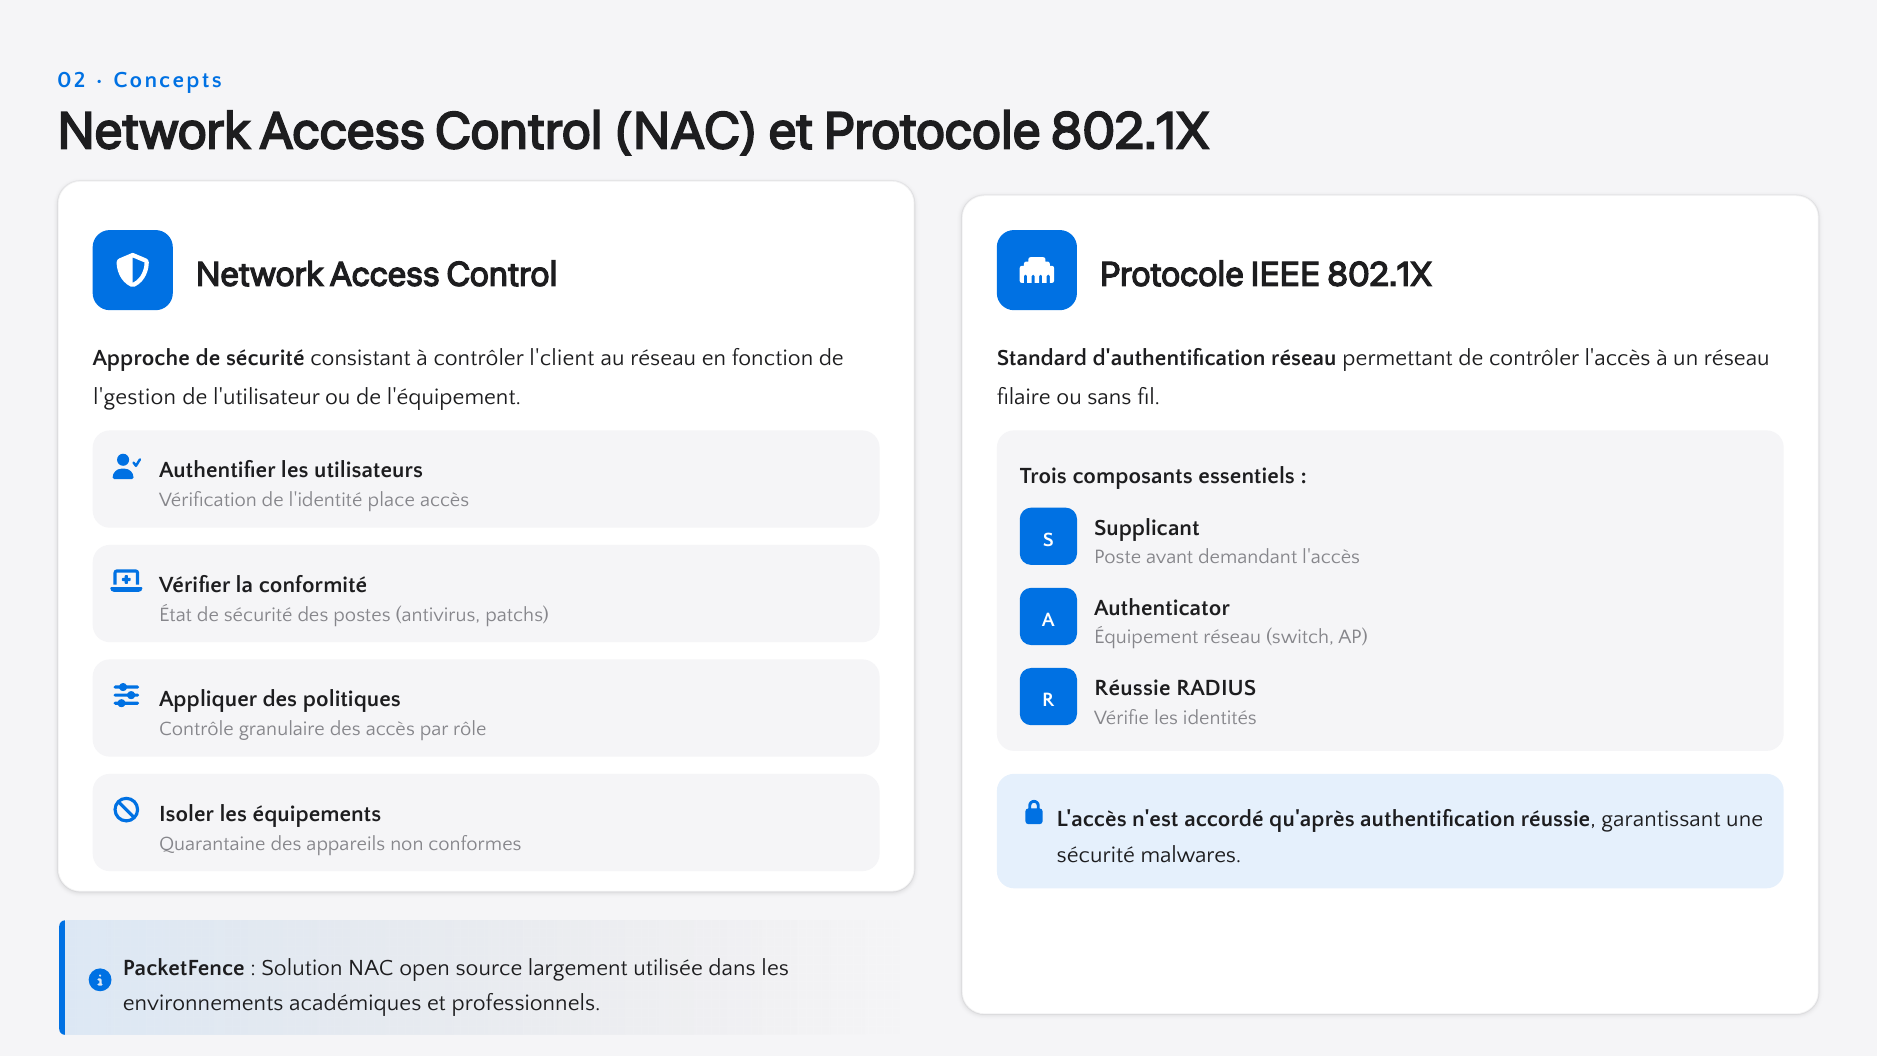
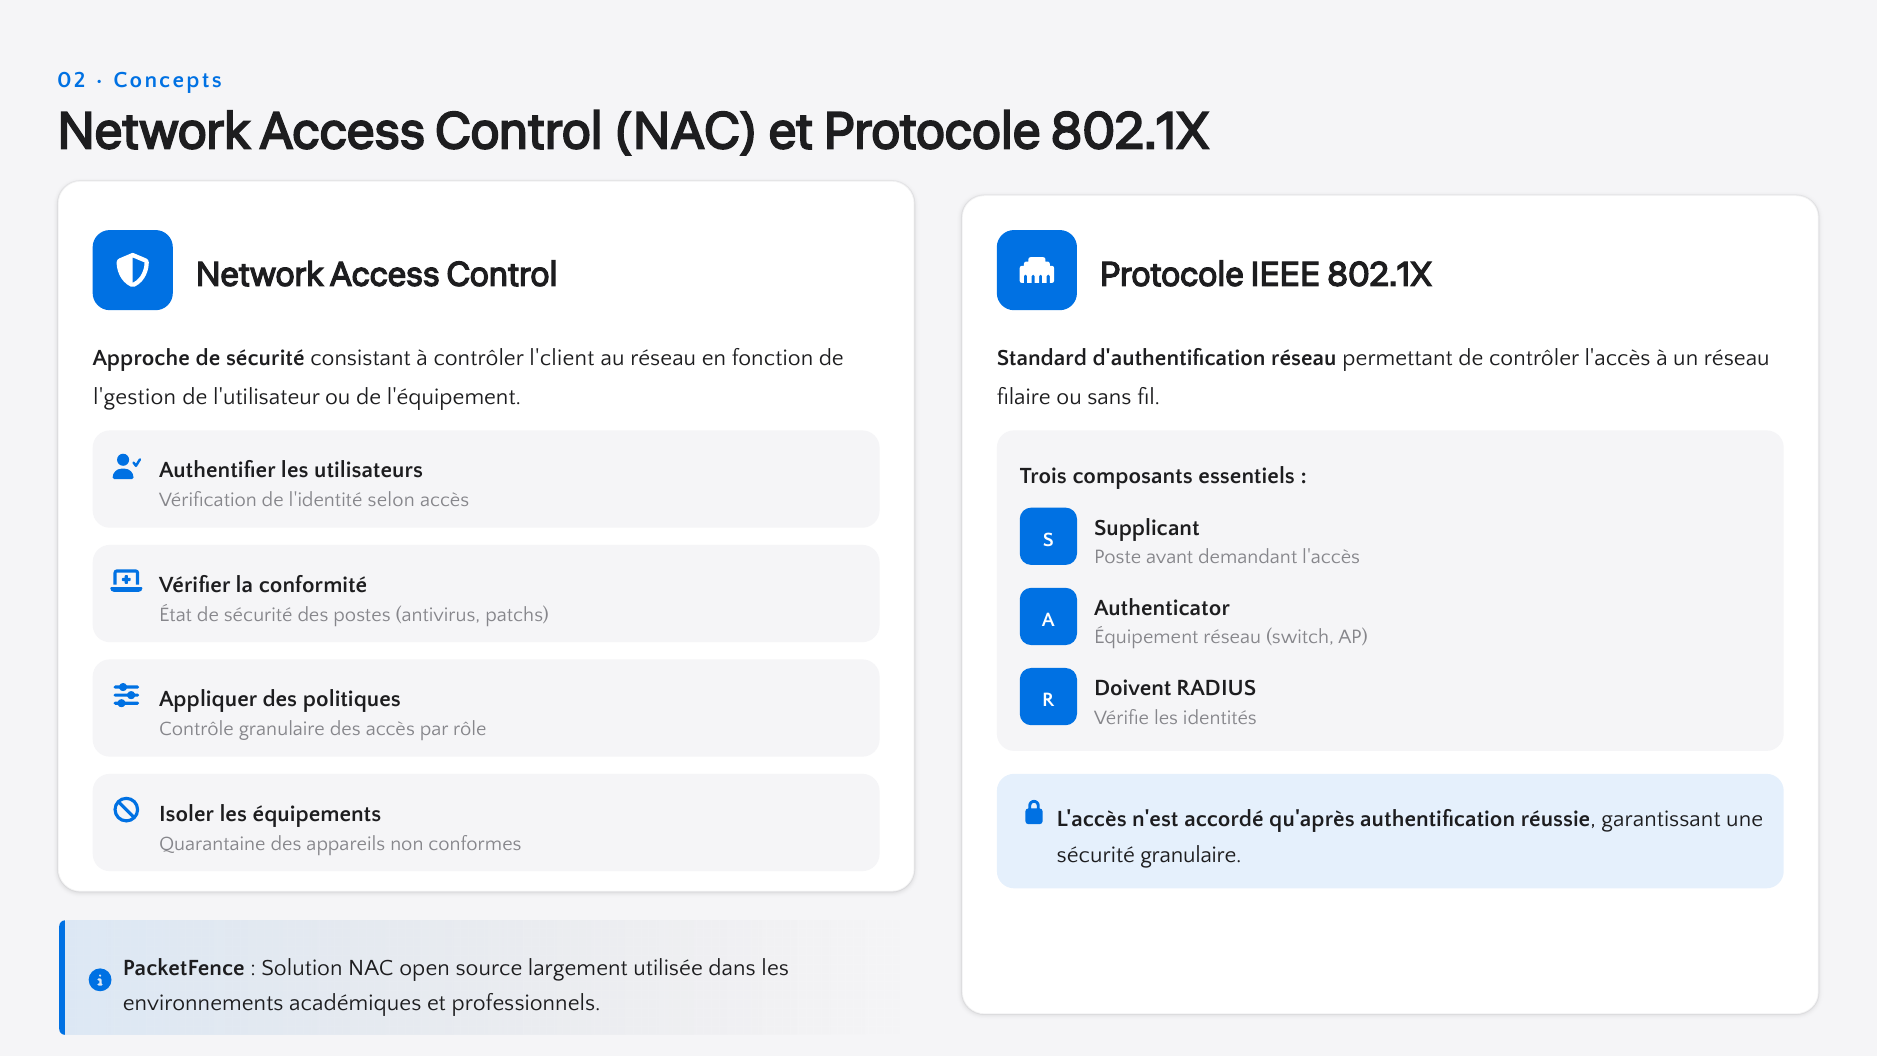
place: place -> selon (391, 500)
Réussie: Réussie -> Doivent (1133, 688)
sécurité malwares: malwares -> granulaire (1191, 854)
